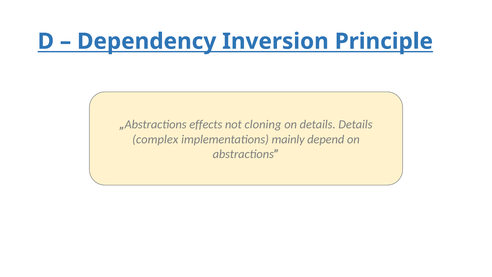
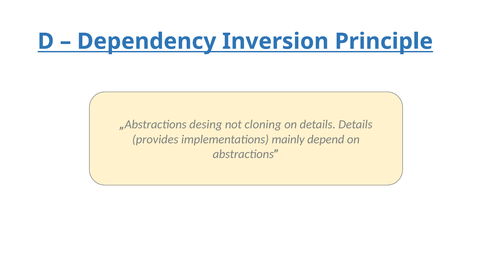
effects: effects -> desing (206, 124)
complex: complex -> provides (155, 139)
